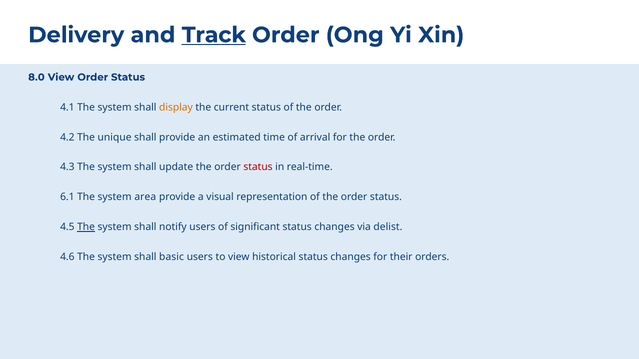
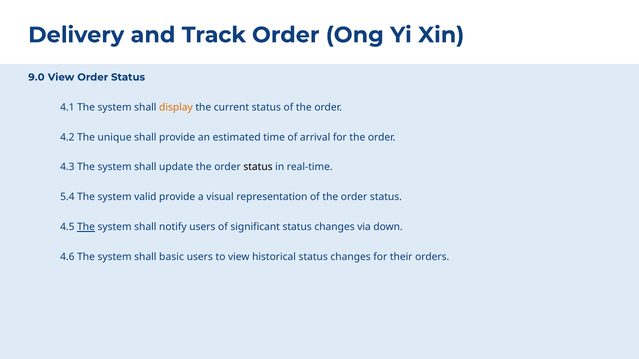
Track underline: present -> none (214, 35)
8.0: 8.0 -> 9.0 (36, 77)
status colour: red -> black (258, 167)
6.1: 6.1 -> 5.4 (67, 197)
area: area -> valid (145, 197)
delist: delist -> down (388, 227)
